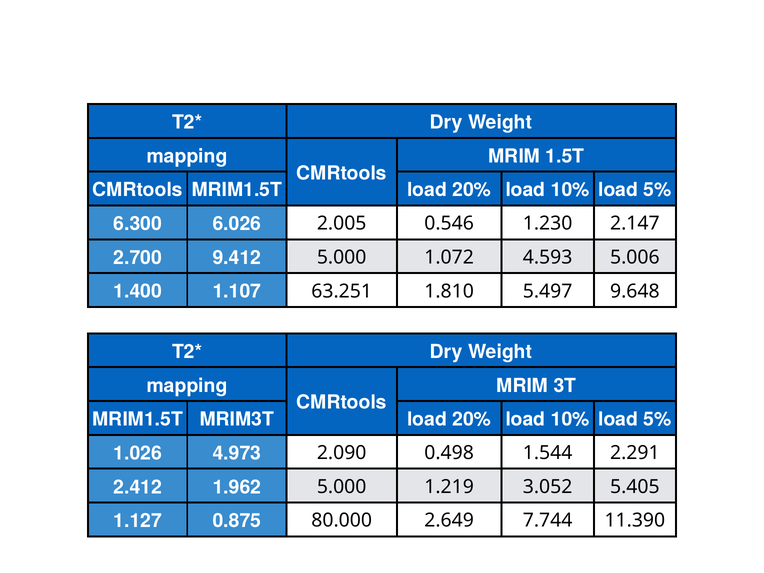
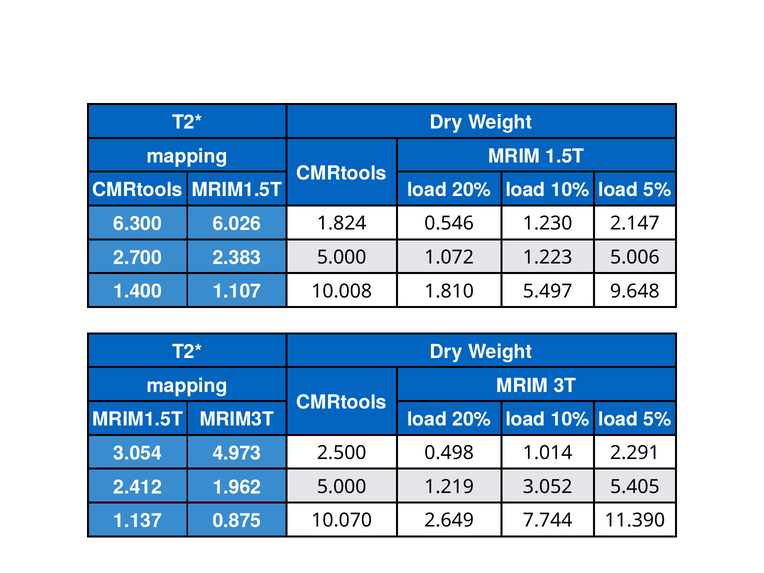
2.005: 2.005 -> 1.824 (342, 224)
9.412: 9.412 -> 2.383 (237, 258)
4.593: 4.593 -> 1.223 (548, 257)
63.251: 63.251 -> 10.008 (342, 291)
1.026: 1.026 -> 3.054 (138, 453)
2.090: 2.090 -> 2.500 (342, 453)
1.544: 1.544 -> 1.014 (548, 453)
1.127: 1.127 -> 1.137 (138, 521)
80.000: 80.000 -> 10.070 (342, 521)
